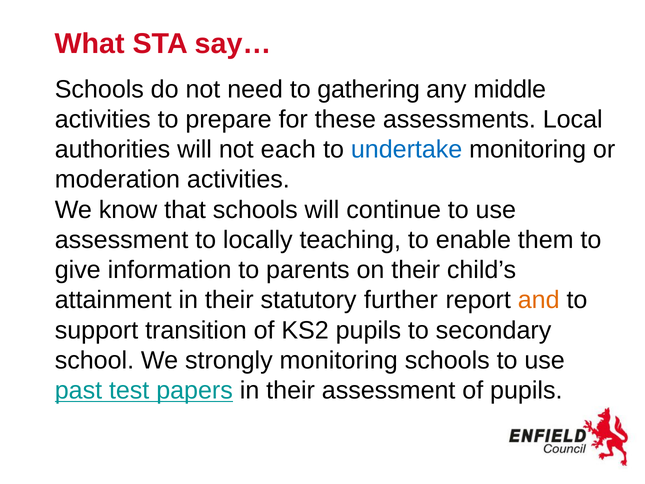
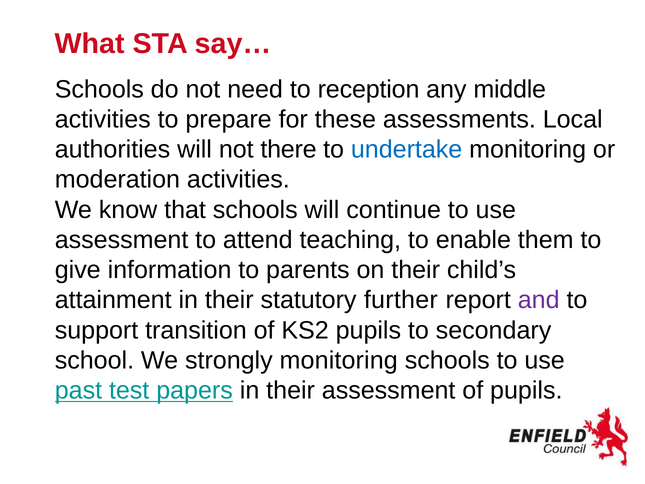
gathering: gathering -> reception (369, 89)
each: each -> there (289, 149)
locally: locally -> attend (258, 240)
and colour: orange -> purple (539, 300)
